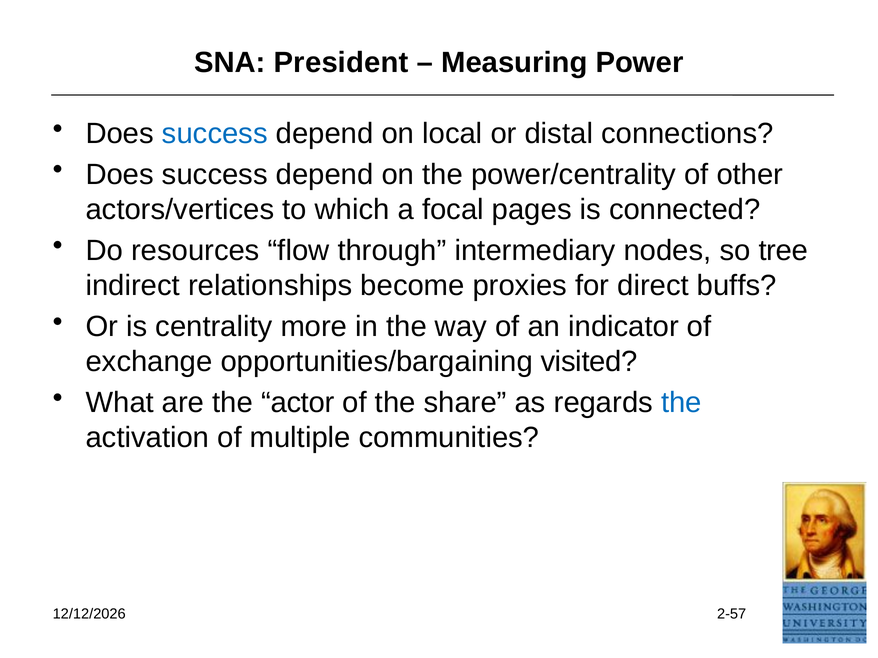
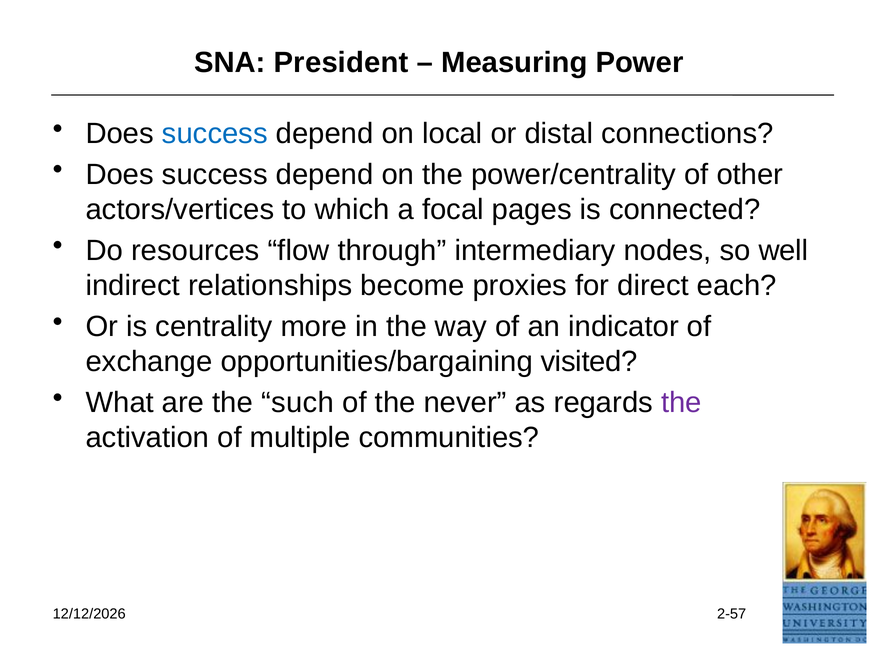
tree: tree -> well (783, 251)
buffs: buffs -> each (737, 286)
actor: actor -> such (298, 403)
share: share -> never (465, 403)
the colour: blue -> purple (681, 403)
